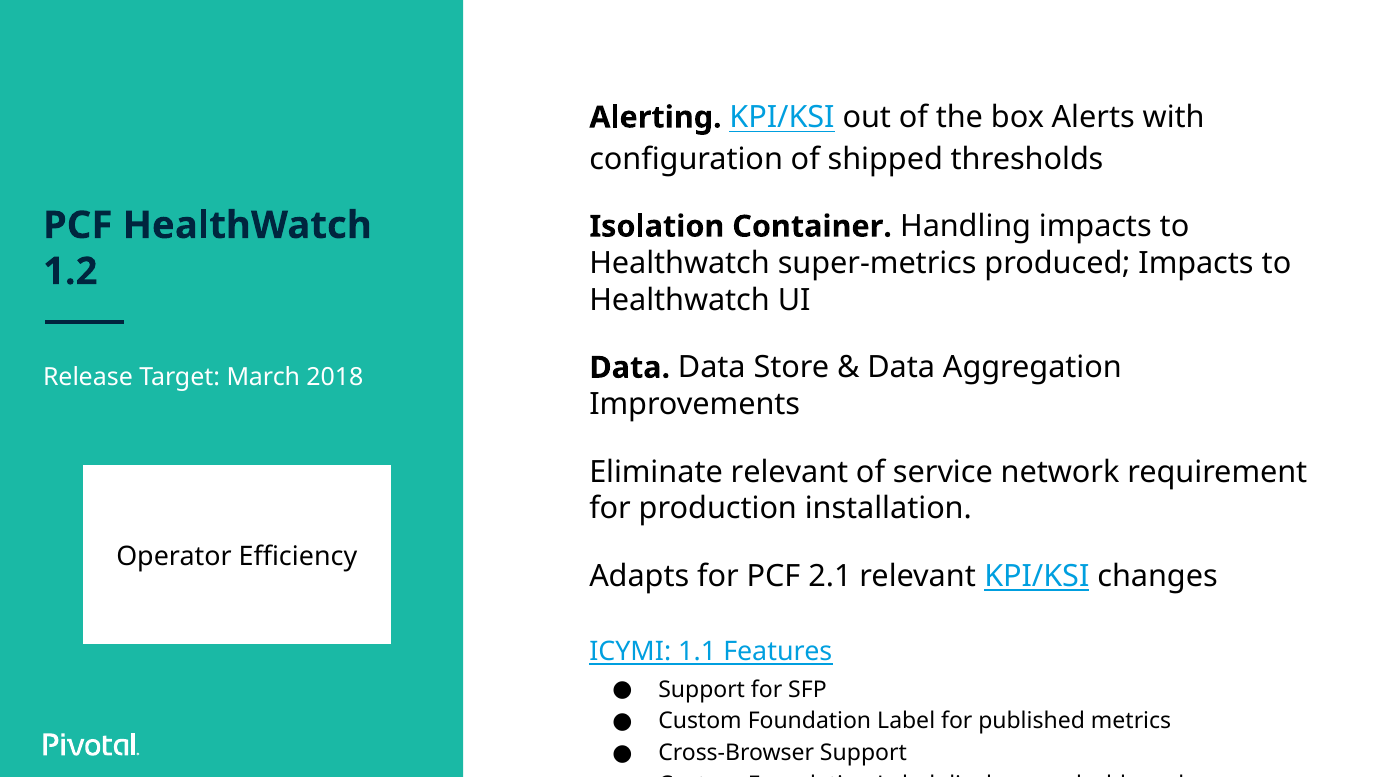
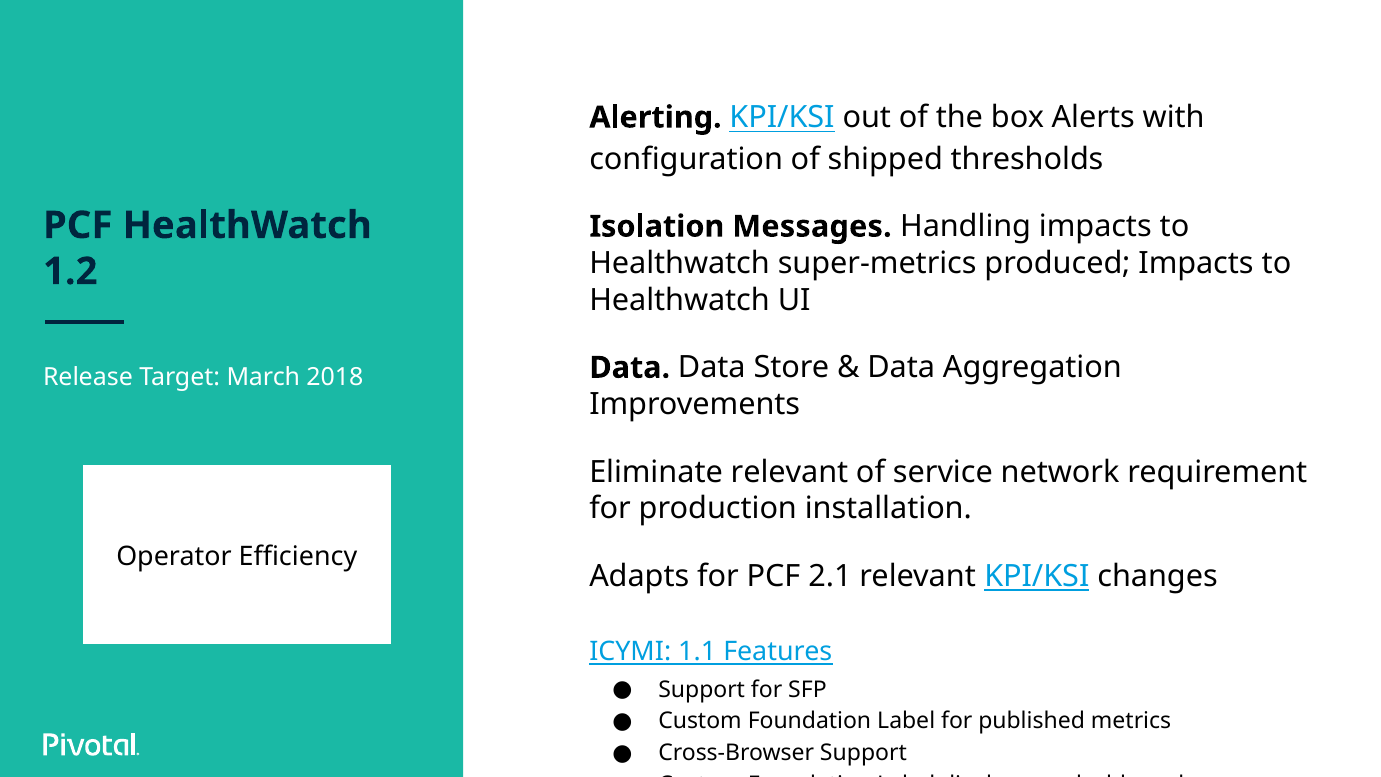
Container: Container -> Messages (812, 227)
